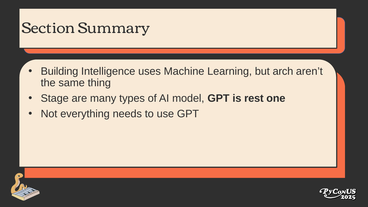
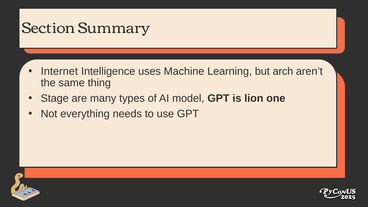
Building: Building -> Internet (59, 71)
rest: rest -> lion (254, 98)
